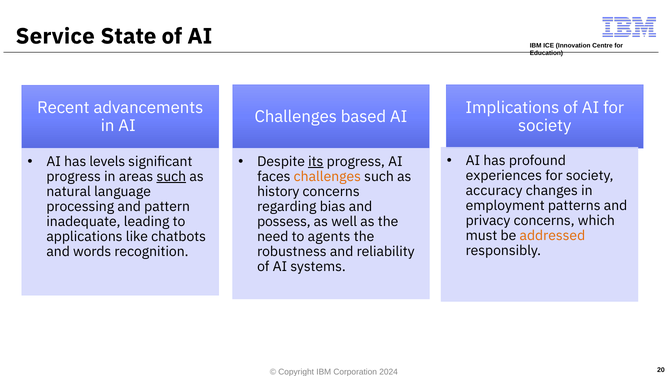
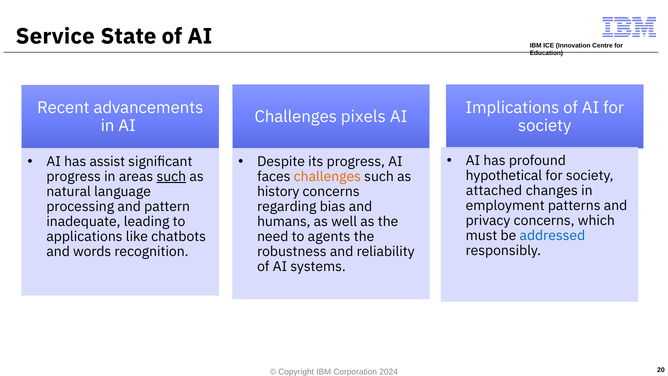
based: based -> pixels (363, 116)
levels: levels -> assist (107, 161)
its underline: present -> none (316, 161)
experiences: experiences -> hypothetical (504, 175)
accuracy: accuracy -> attached (494, 191)
possess: possess -> humans (284, 222)
addressed colour: orange -> blue (552, 236)
